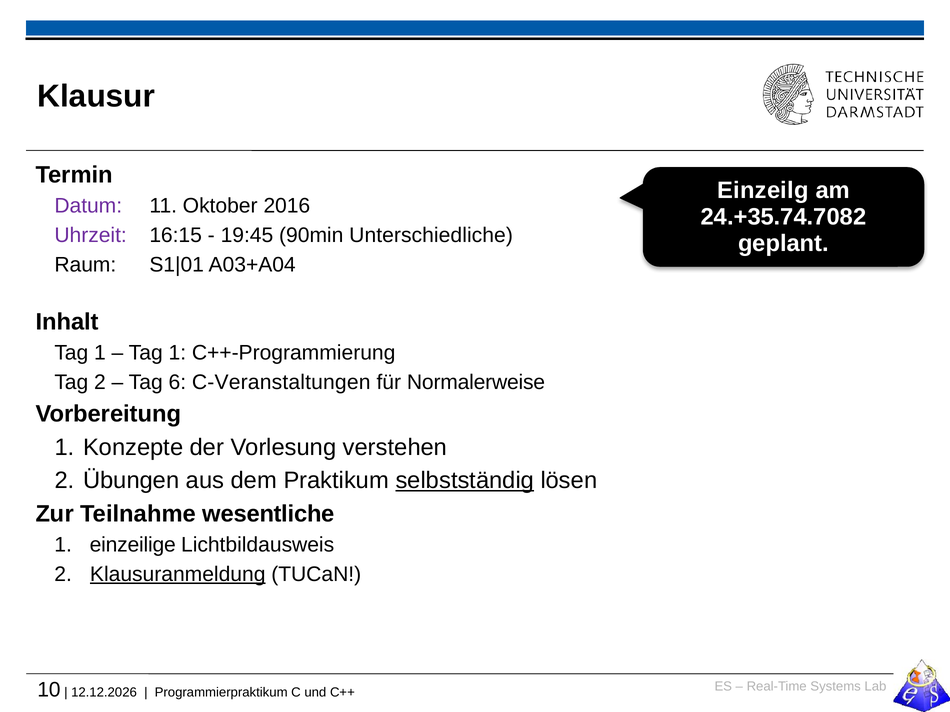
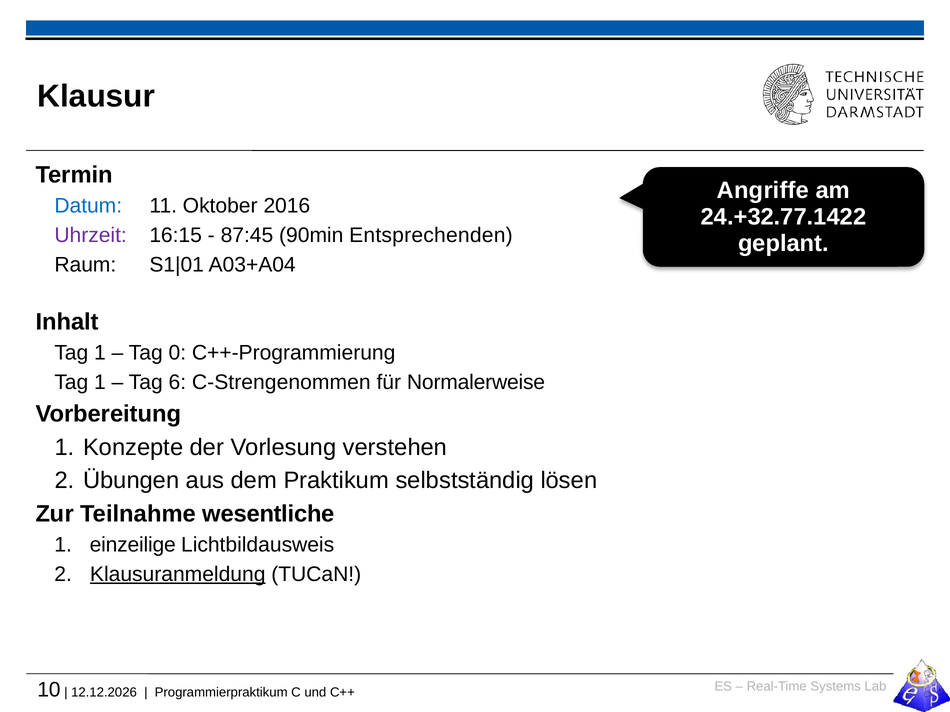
Einzeilg: Einzeilg -> Angriffe (763, 191)
Datum colour: purple -> blue (88, 206)
24.+35.74.7082: 24.+35.74.7082 -> 24.+32.77.1422 (783, 217)
19:45: 19:45 -> 87:45 (247, 235)
Unterschiedliche: Unterschiedliche -> Entsprechenden (431, 235)
1: 1 -> 0 (177, 353)
2: 2 -> 1 (100, 383)
C-Veranstaltungen: C-Veranstaltungen -> C-Strengenommen (281, 383)
selbstständig underline: present -> none (465, 481)
